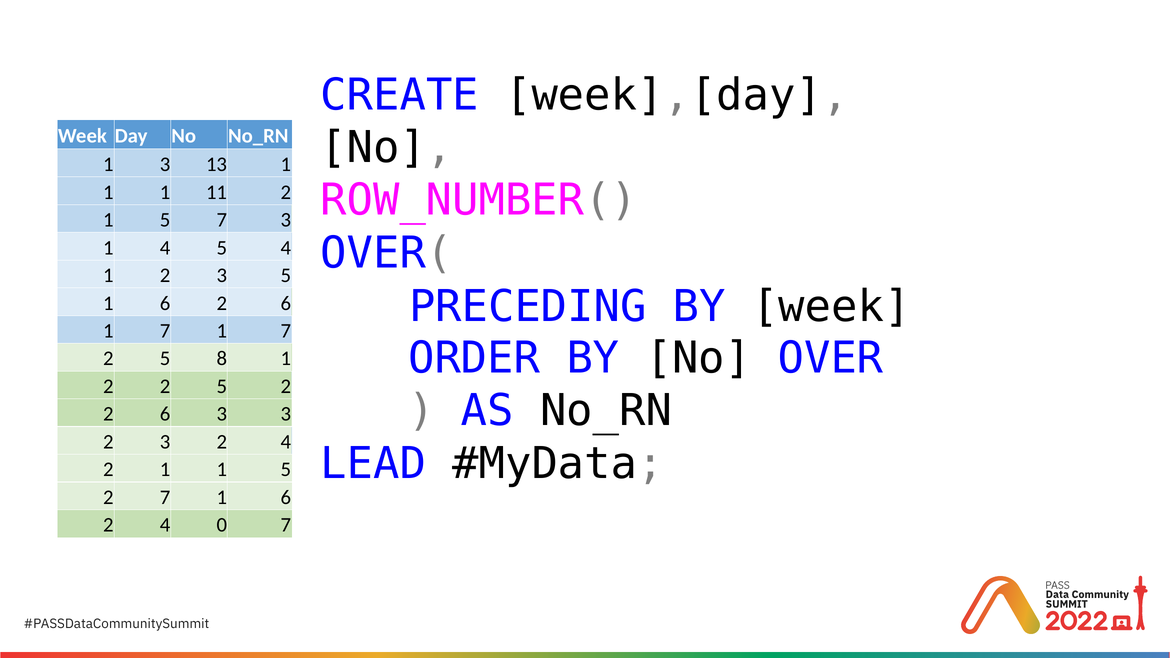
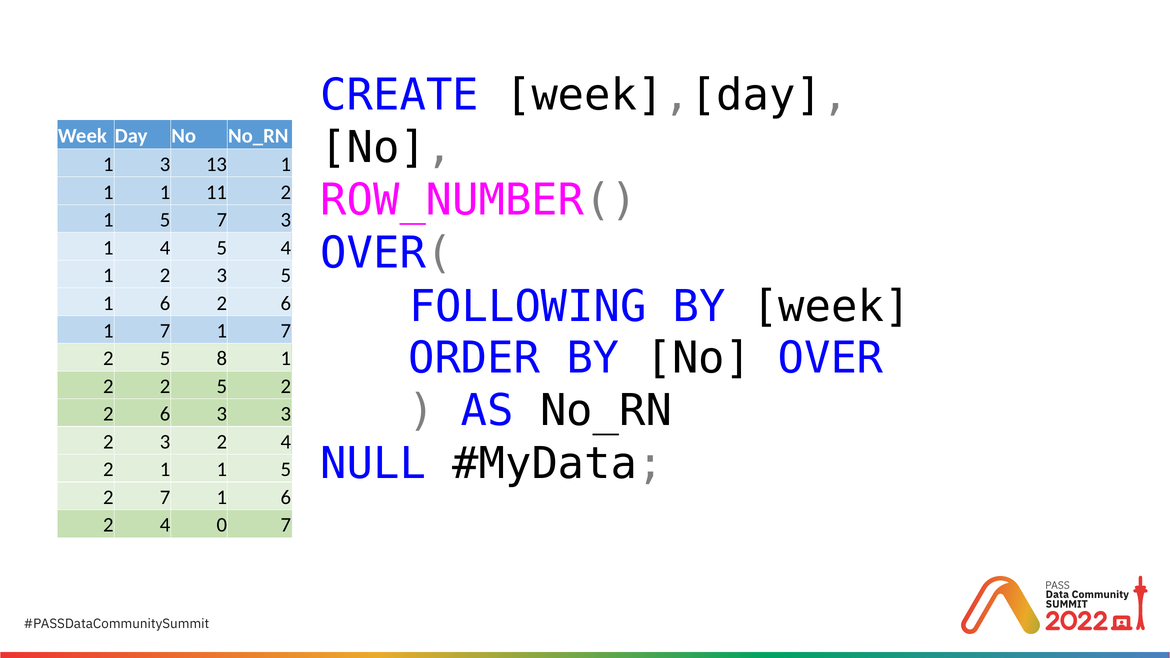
PRECEDING: PRECEDING -> FOLLOWING (528, 307)
LEAD: LEAD -> NULL (373, 464)
